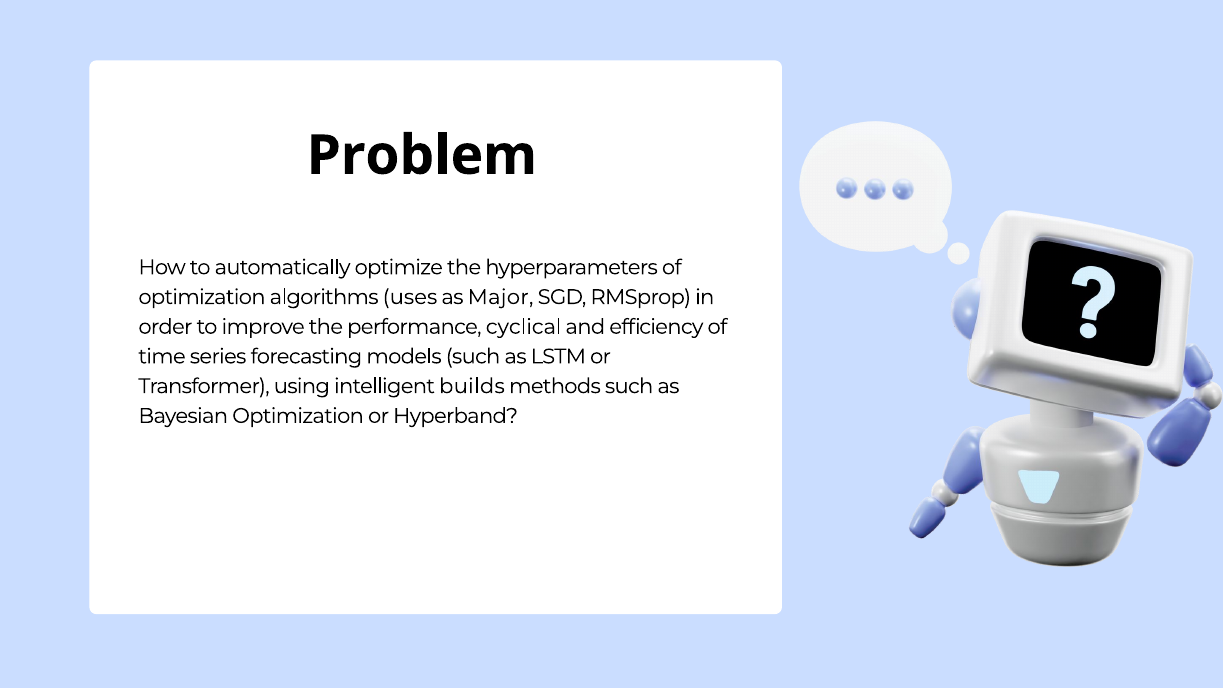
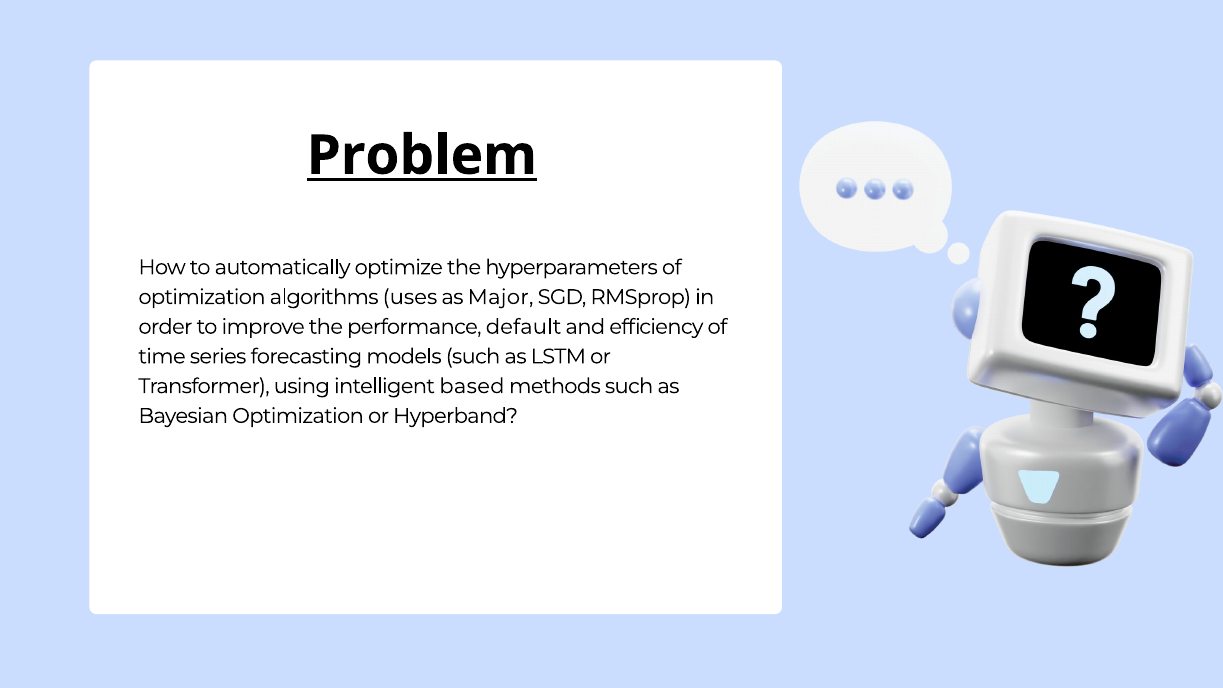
Problem underline: none -> present (422, 156)
cyclical: cyclical -> default (524, 327)
builds: builds -> based (472, 386)
